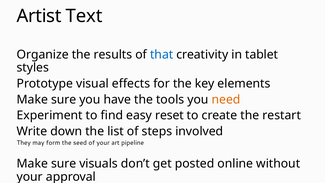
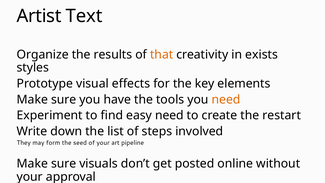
that colour: blue -> orange (162, 54)
tablet: tablet -> exists (262, 54)
easy reset: reset -> need (169, 115)
